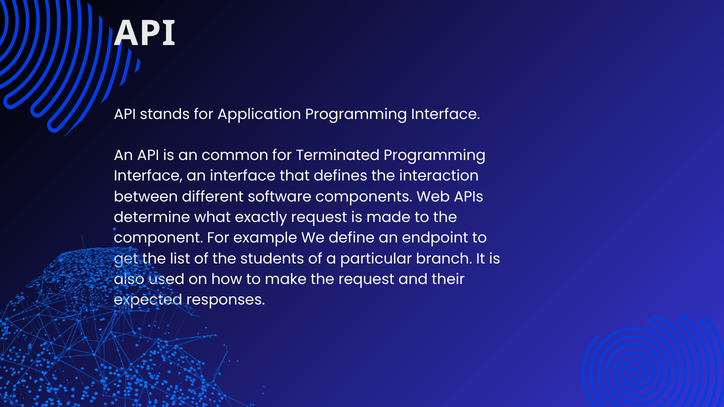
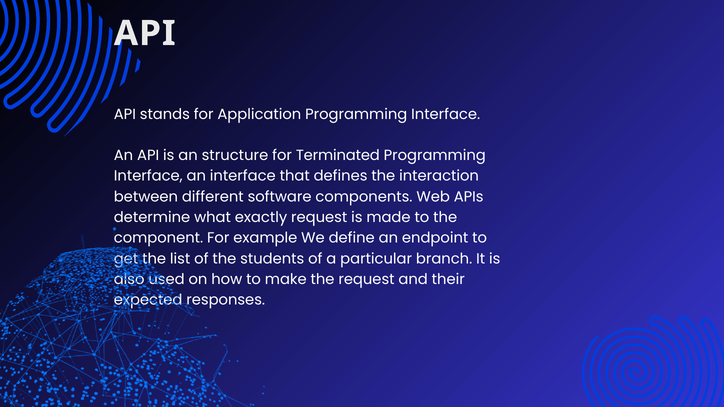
common: common -> structure (235, 156)
